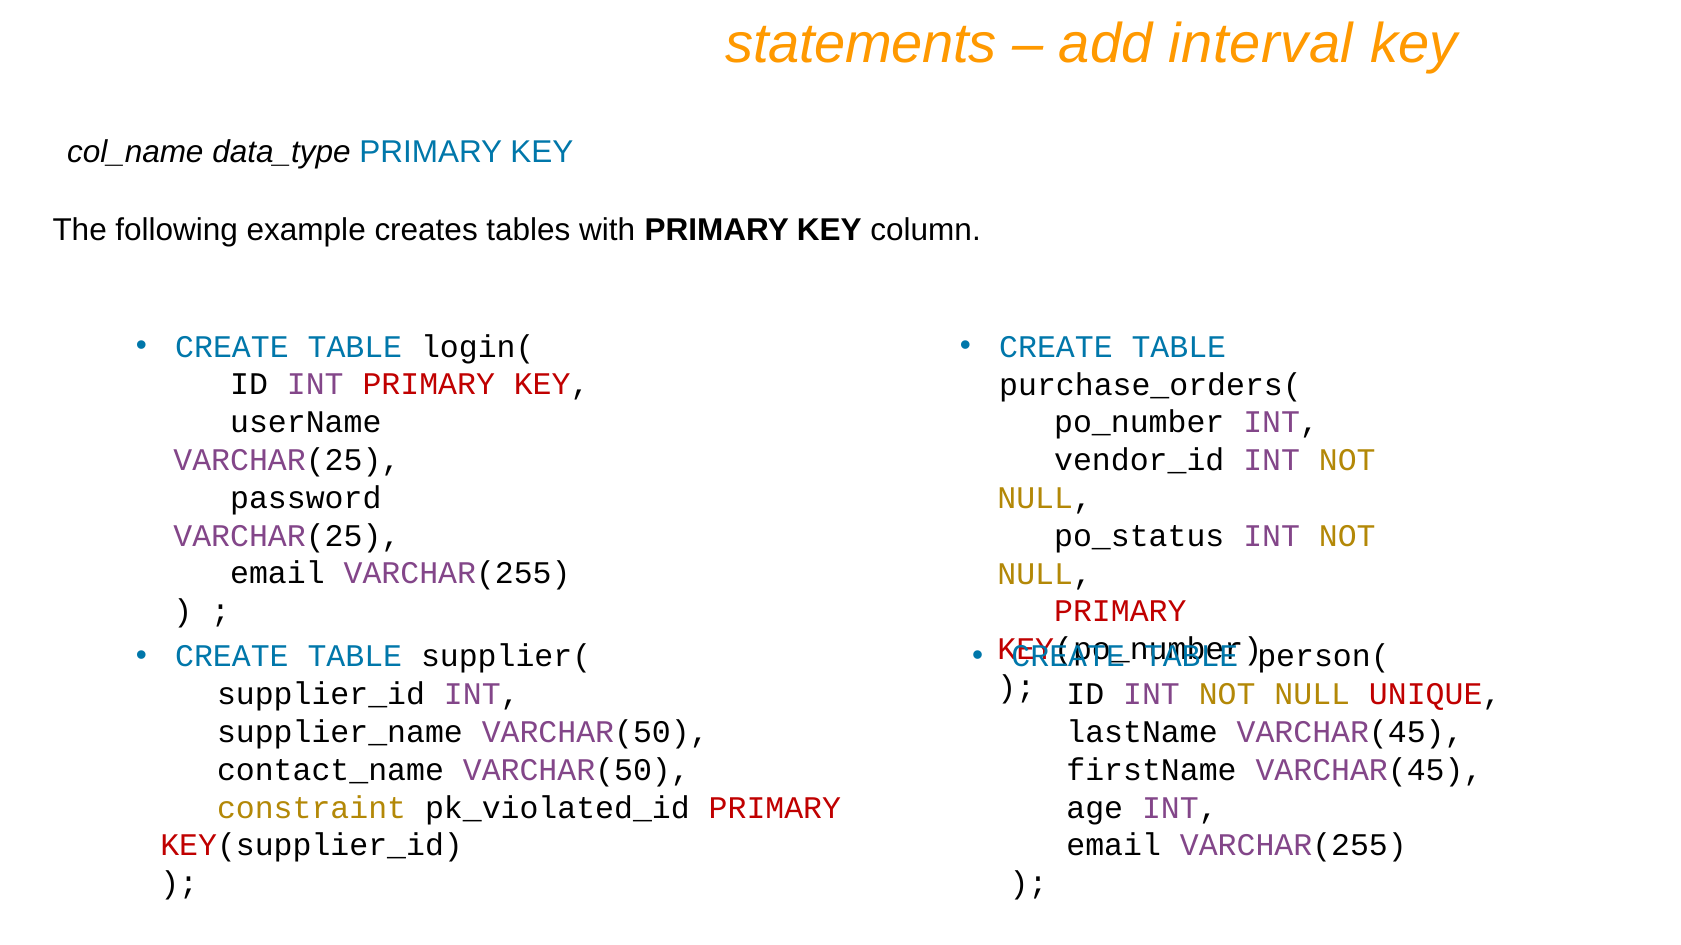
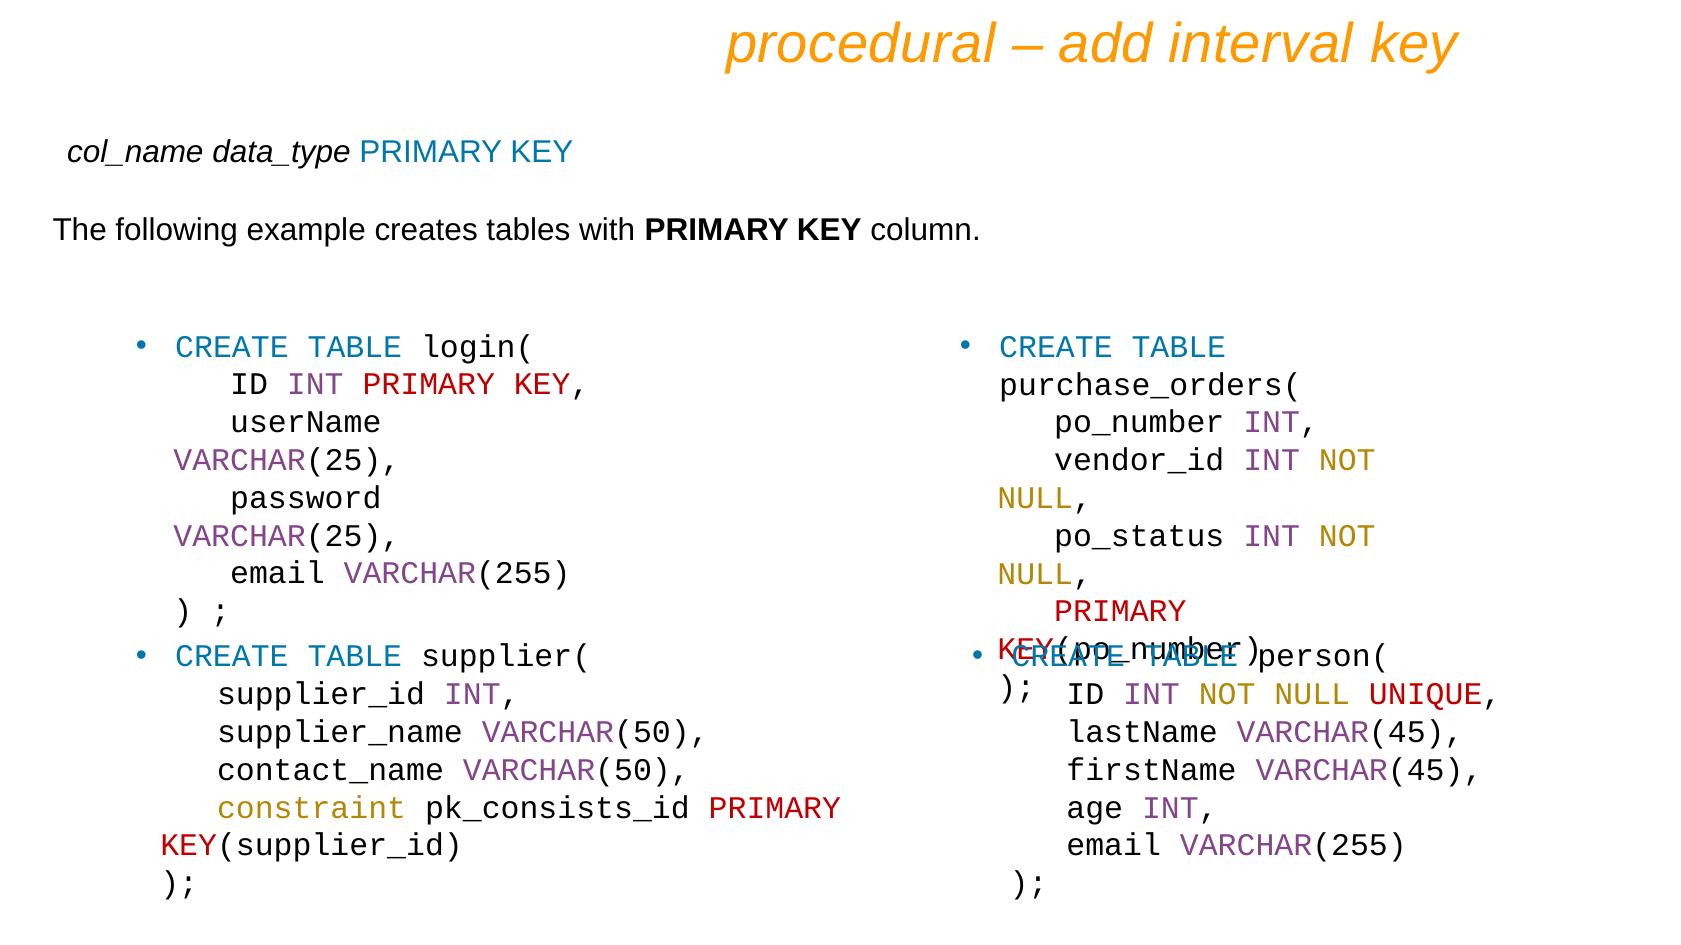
statements: statements -> procedural (861, 44)
pk_violated_id: pk_violated_id -> pk_consists_id (557, 808)
